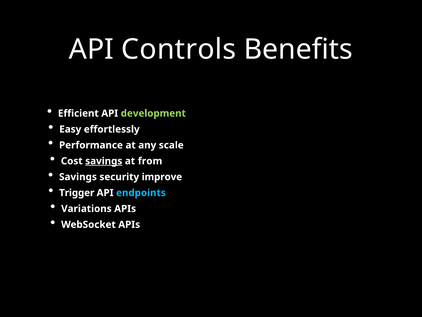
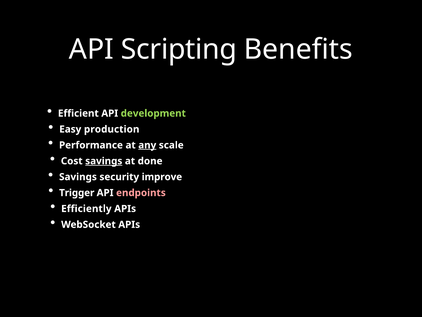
Controls: Controls -> Scripting (179, 49)
effortlessly: effortlessly -> production (112, 129)
any underline: none -> present (147, 145)
from: from -> done (150, 161)
endpoints colour: light blue -> pink (141, 193)
Variations: Variations -> Efficiently (86, 208)
